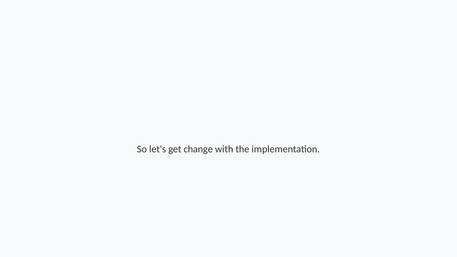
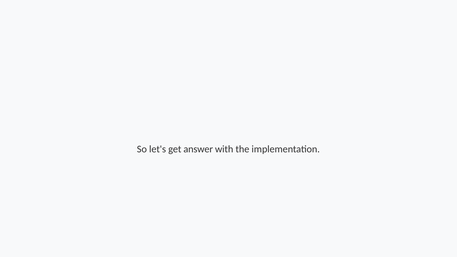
change: change -> answer (198, 149)
